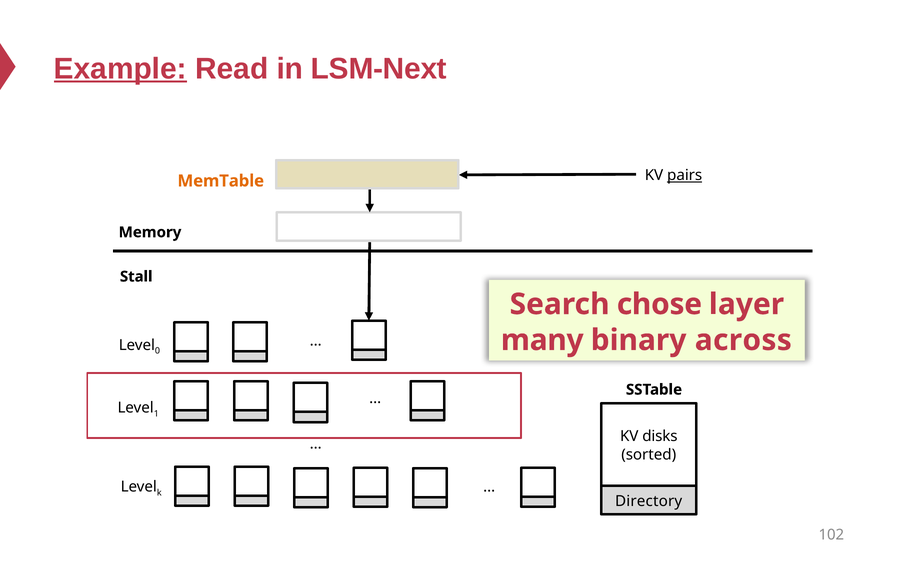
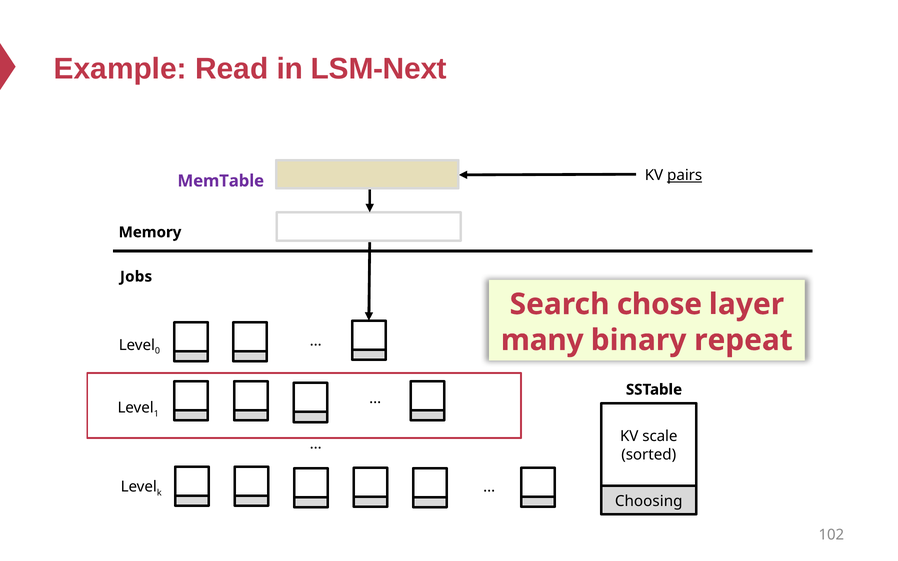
Example underline: present -> none (120, 69)
MemTable colour: orange -> purple (221, 181)
Stall: Stall -> Jobs (136, 277)
across: across -> repeat (743, 340)
disks: disks -> scale (660, 437)
Directory: Directory -> Choosing (649, 501)
